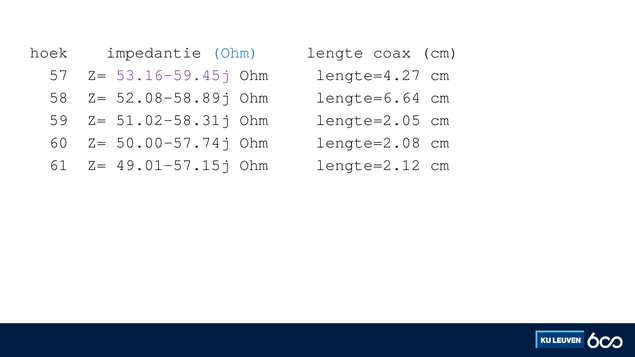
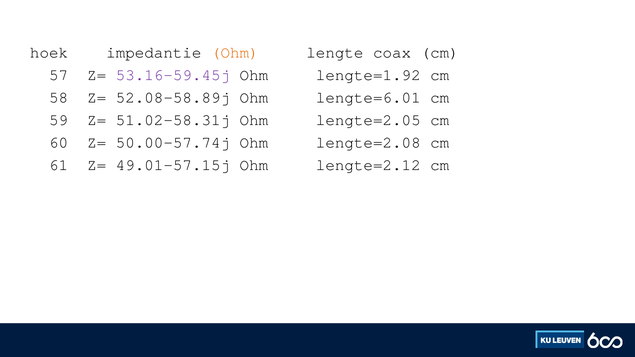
Ohm colour: blue -> orange (235, 53)
lengte=4.27: lengte=4.27 -> lengte=1.92 (368, 75)
lengte=6.64: lengte=6.64 -> lengte=6.01 (368, 98)
